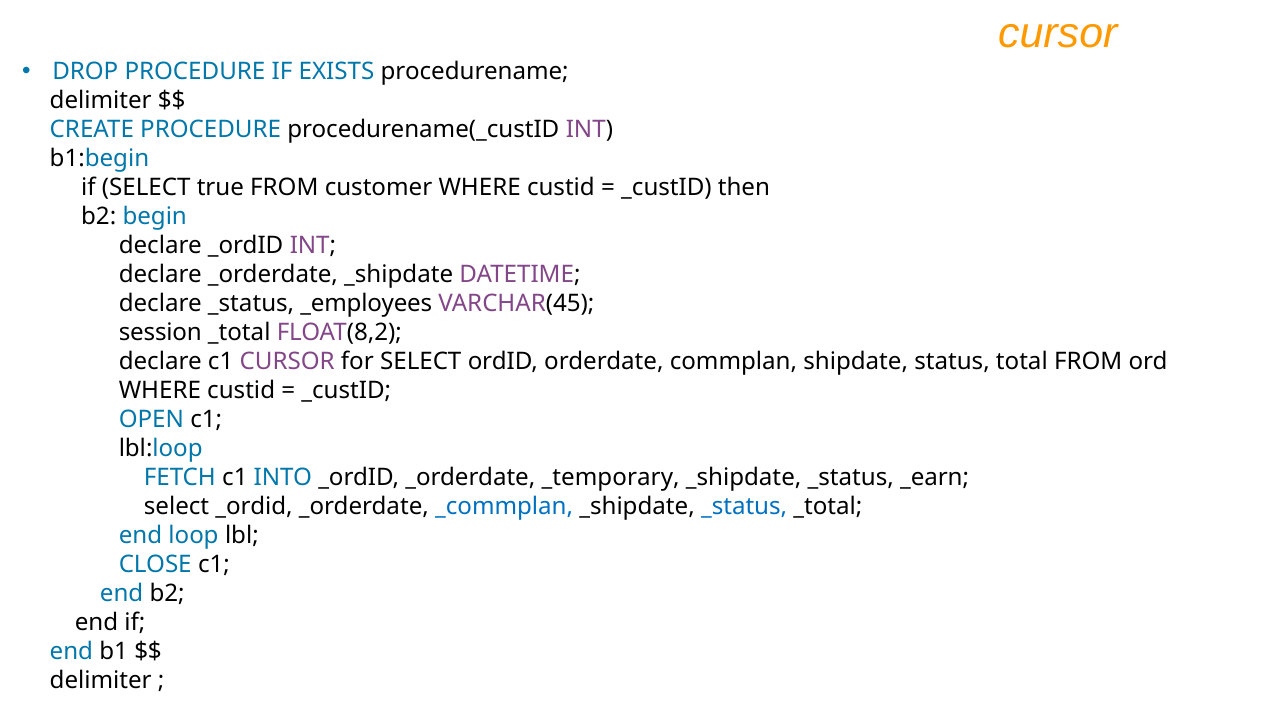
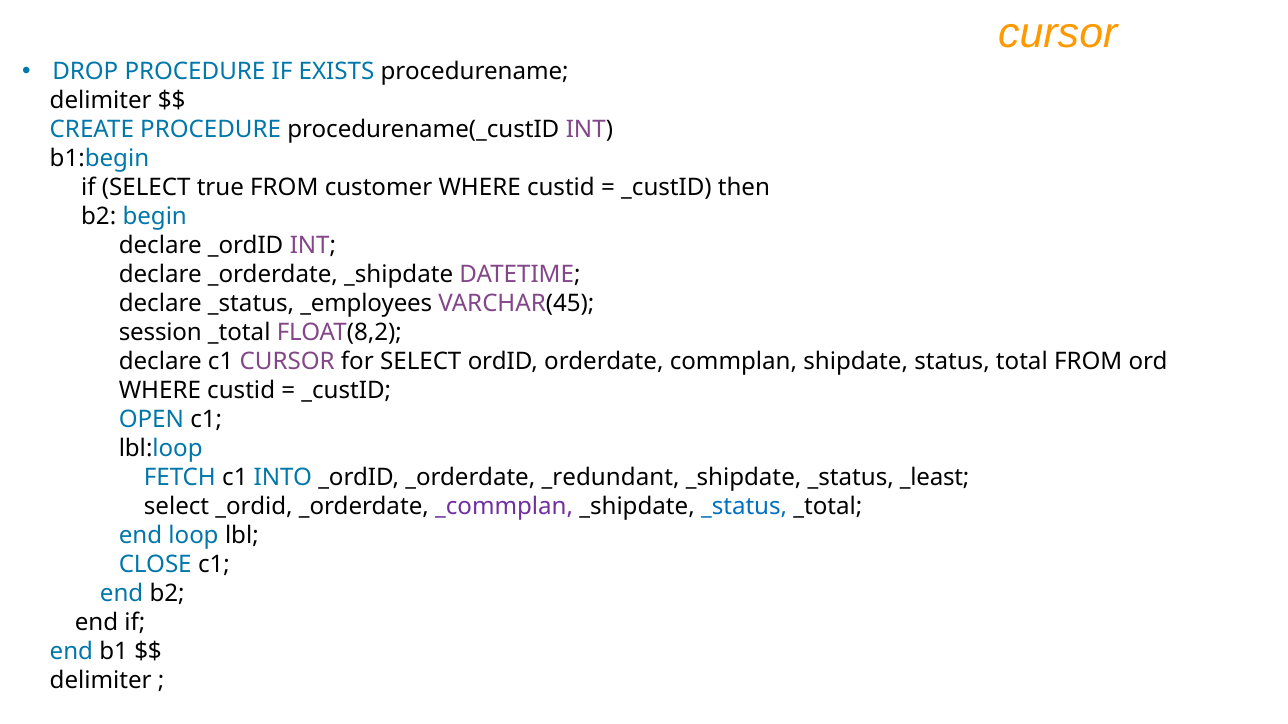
_temporary: _temporary -> _redundant (611, 478)
_earn: _earn -> _least (935, 478)
_commplan colour: blue -> purple (504, 507)
